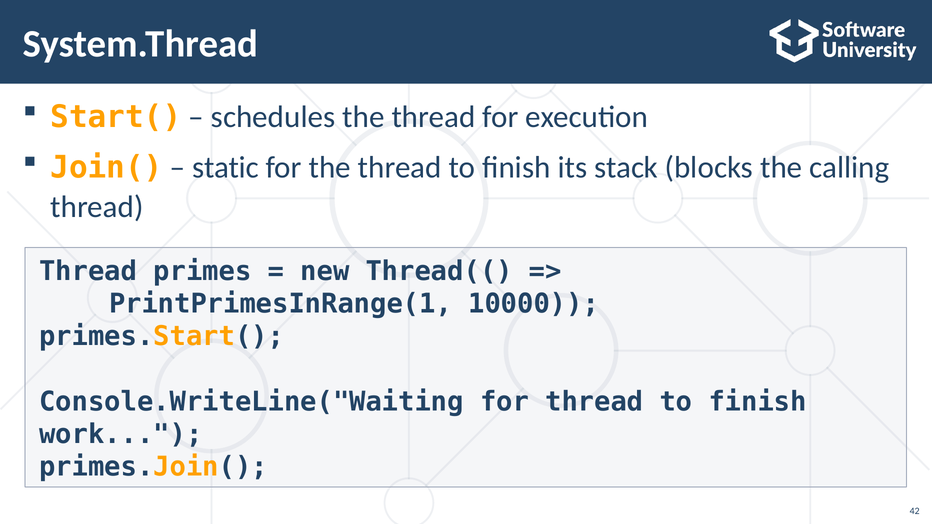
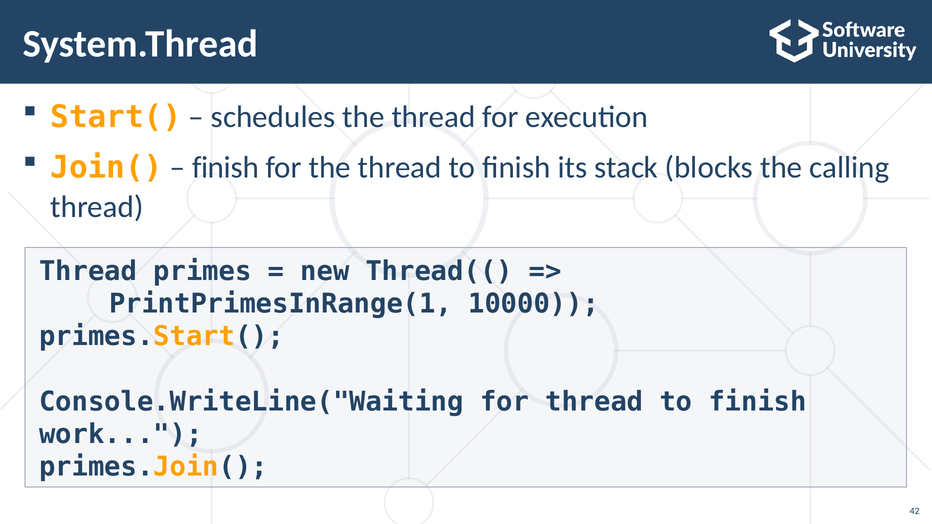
static: static -> finish (225, 168)
